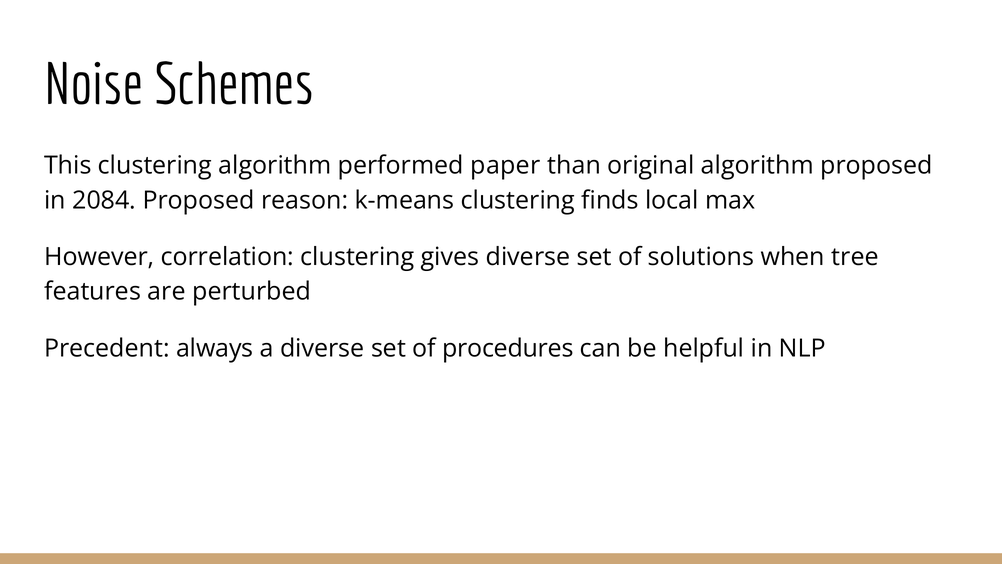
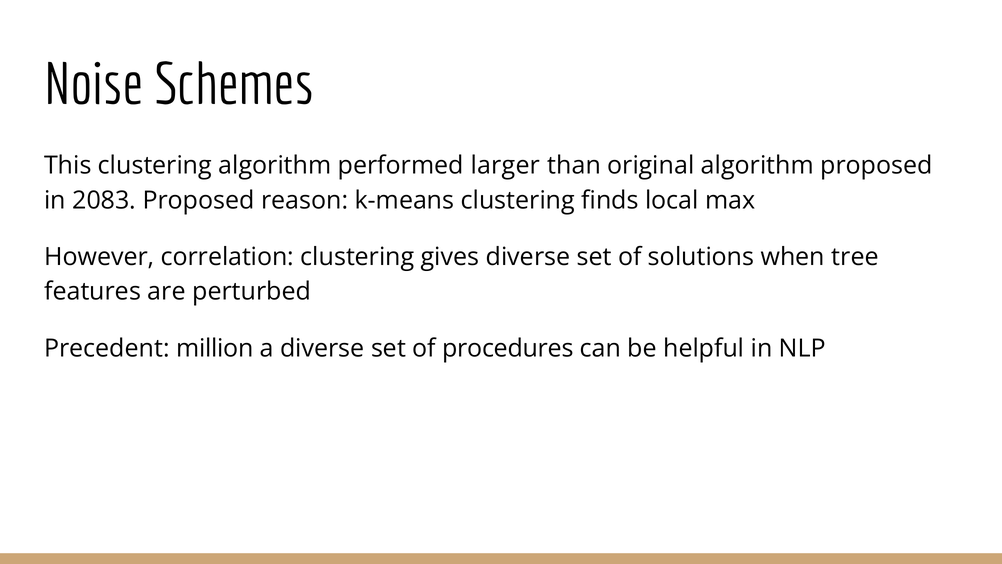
paper: paper -> larger (505, 166)
2084: 2084 -> 2083 (104, 200)
always: always -> million (215, 348)
